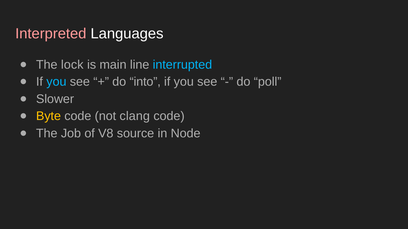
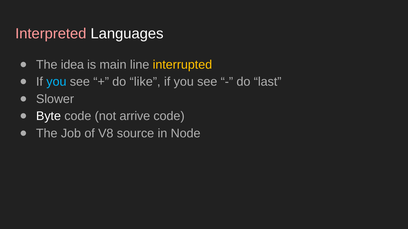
lock: lock -> idea (72, 65)
interrupted colour: light blue -> yellow (182, 65)
into: into -> like (145, 82)
poll: poll -> last (268, 82)
Byte colour: yellow -> white (49, 116)
clang: clang -> arrive (135, 116)
